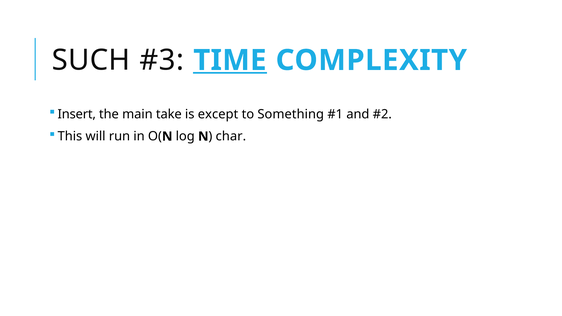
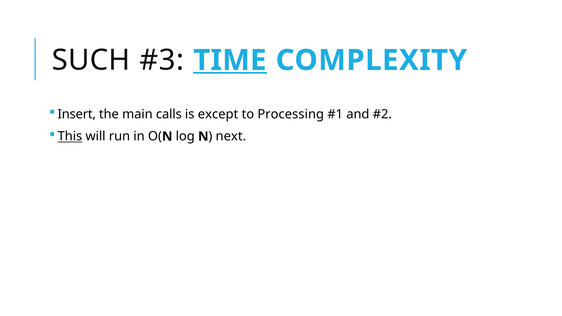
take: take -> calls (169, 114)
Something: Something -> Processing (291, 114)
This underline: none -> present (70, 136)
char: char -> next (231, 136)
